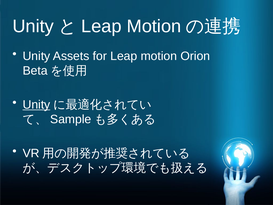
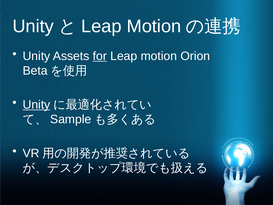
for underline: none -> present (100, 56)
